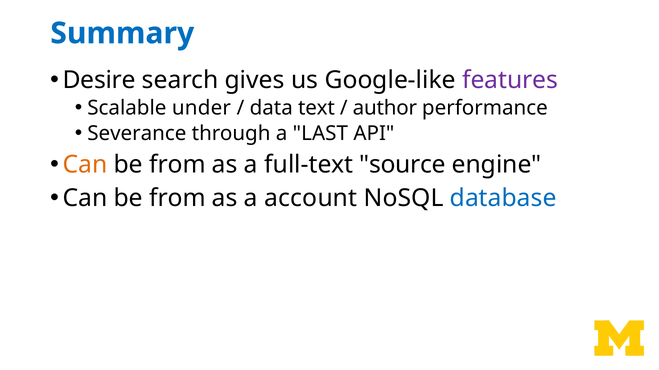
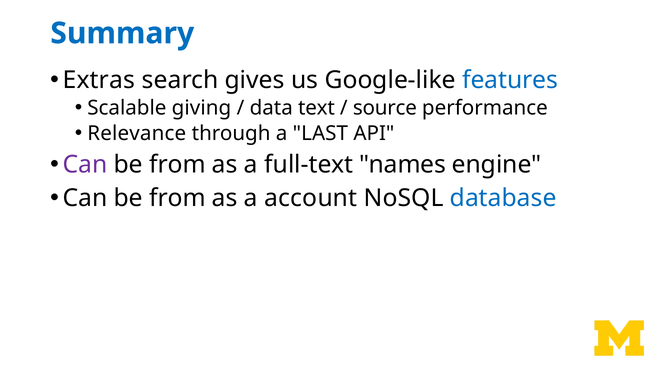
Desire: Desire -> Extras (99, 80)
features colour: purple -> blue (510, 80)
under: under -> giving (202, 108)
author: author -> source (385, 108)
Severance: Severance -> Relevance (137, 134)
Can colour: orange -> purple (85, 165)
source: source -> names (403, 165)
